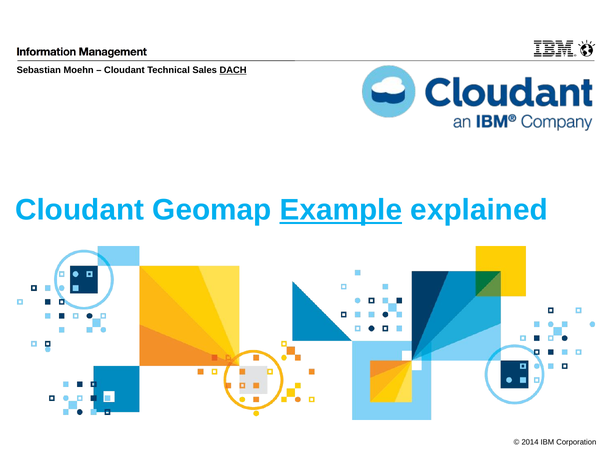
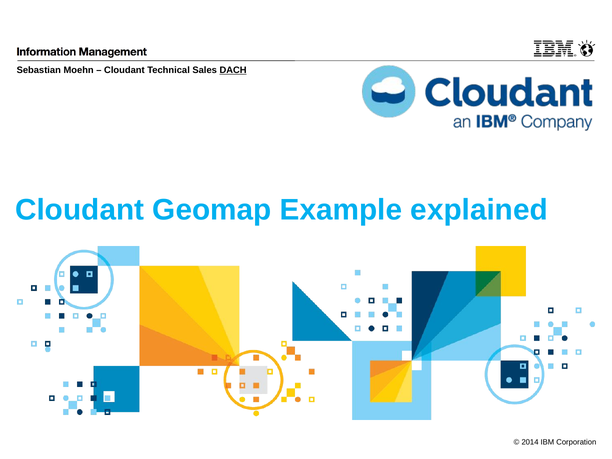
Example underline: present -> none (341, 210)
